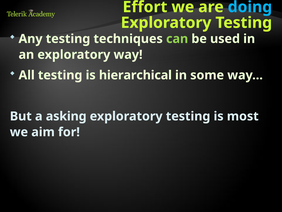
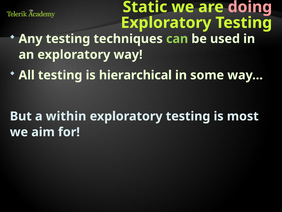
Effort: Effort -> Static (145, 7)
doing colour: light blue -> pink (250, 7)
asking: asking -> within (66, 116)
